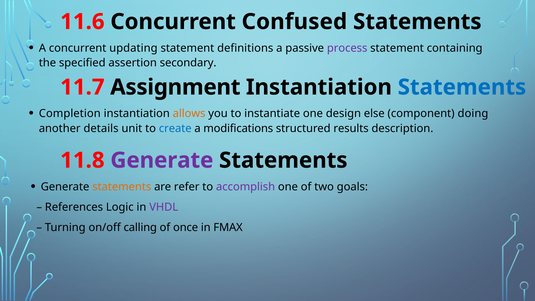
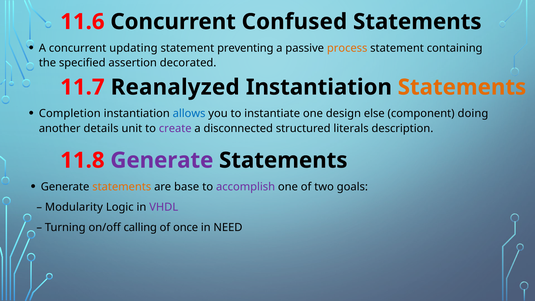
definitions: definitions -> preventing (245, 48)
process colour: purple -> orange (347, 48)
secondary: secondary -> decorated (188, 63)
Assignment: Assignment -> Reanalyzed (175, 87)
Statements colour: blue -> orange (462, 87)
allows colour: orange -> blue (189, 114)
create colour: blue -> purple (175, 128)
modifications: modifications -> disconnected (238, 128)
results: results -> literals (351, 128)
refer: refer -> base (187, 187)
References: References -> Modularity (74, 207)
FMAX: FMAX -> NEED (228, 227)
